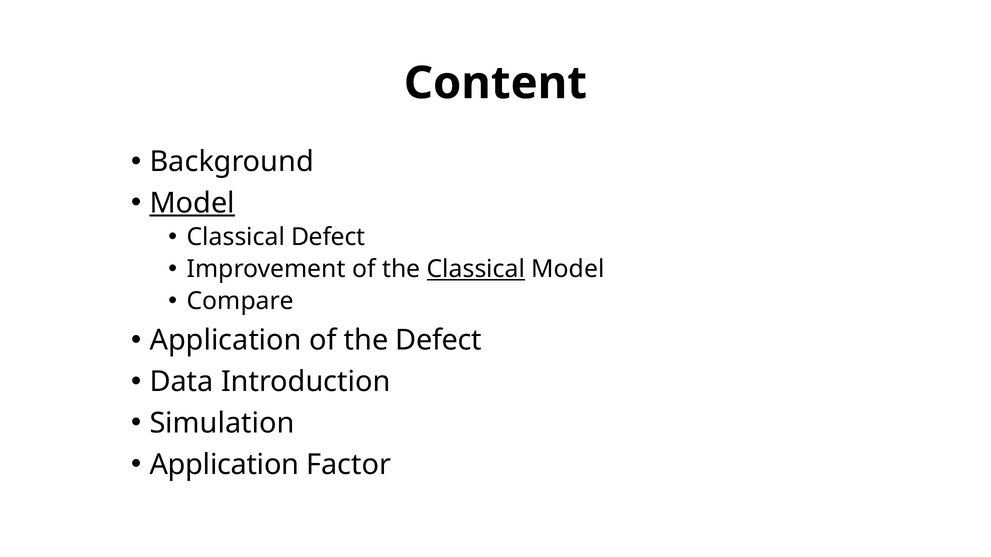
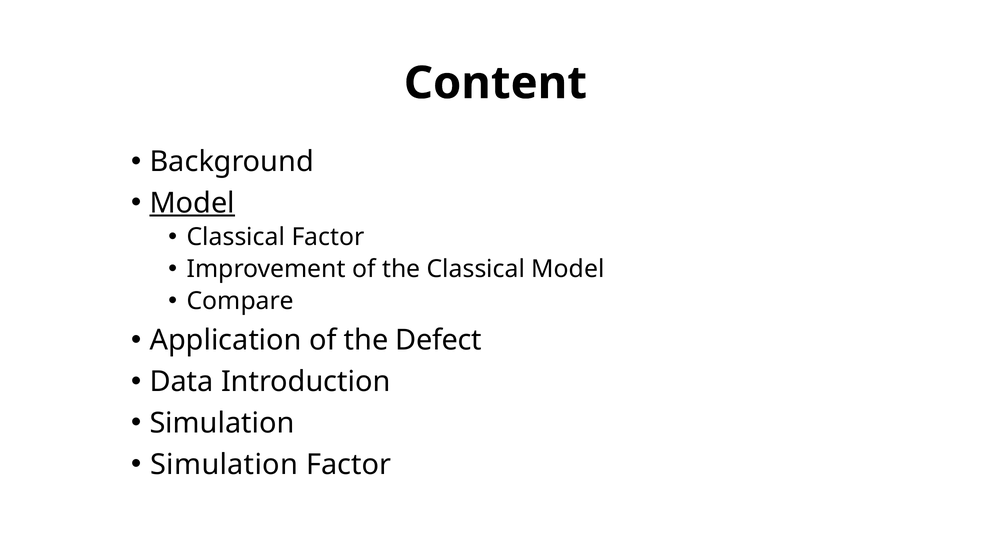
Classical Defect: Defect -> Factor (328, 237)
Classical underline: present -> none (476, 269)
Application: Application -> Simulation (224, 465)
